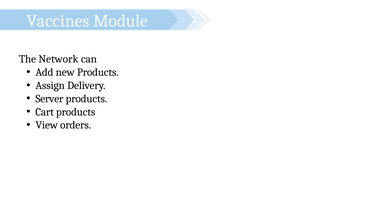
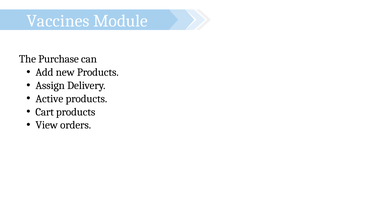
Network: Network -> Purchase (59, 59)
Server: Server -> Active (49, 98)
